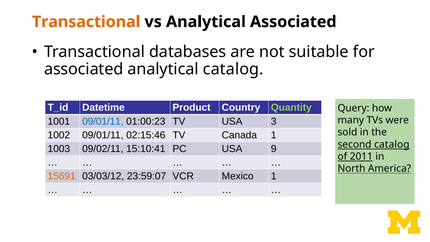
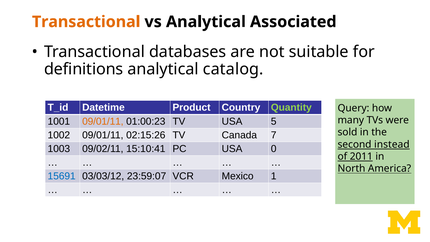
associated: associated -> definitions (84, 69)
09/01/11 colour: blue -> orange (103, 121)
3: 3 -> 5 (274, 121)
02:15:46: 02:15:46 -> 02:15:26 (146, 135)
Canada 1: 1 -> 7 (274, 135)
second catalog: catalog -> instead (392, 144)
9: 9 -> 0 (274, 149)
15691 colour: orange -> blue (62, 176)
